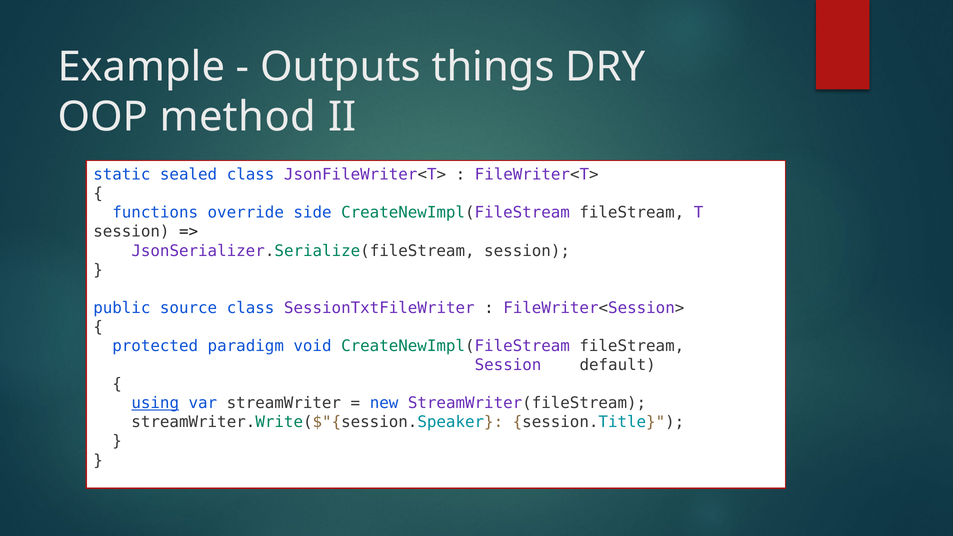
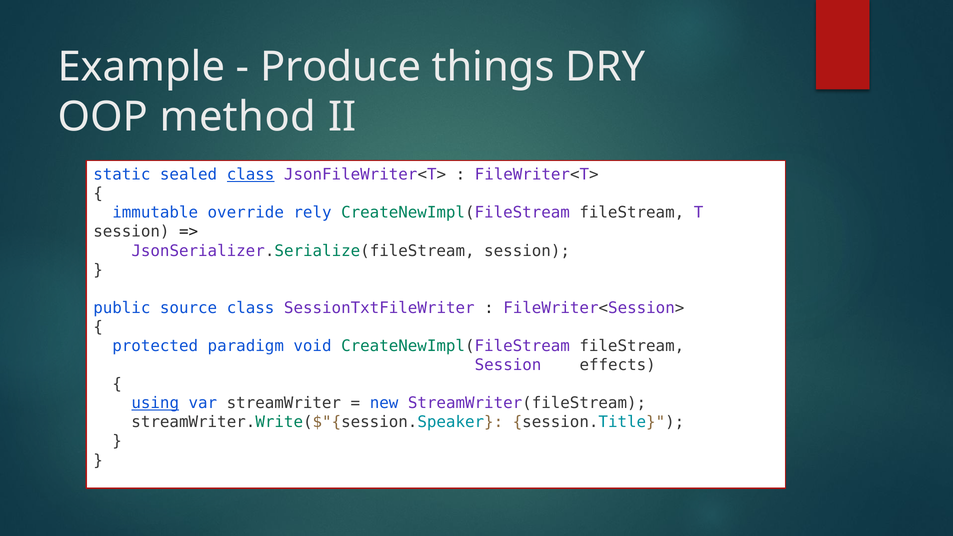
Outputs: Outputs -> Produce (341, 67)
class underline: none -> present (251, 175)
functions: functions -> immutable (155, 213)
side: side -> rely (313, 213)
default: default -> effects (618, 365)
